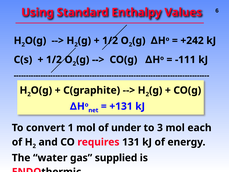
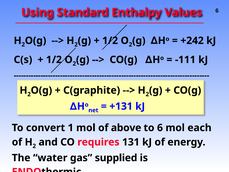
under: under -> above (126, 128)
to 3: 3 -> 6 (160, 128)
